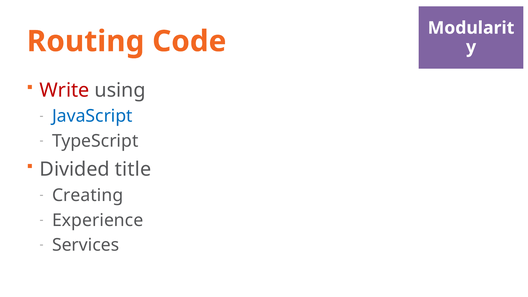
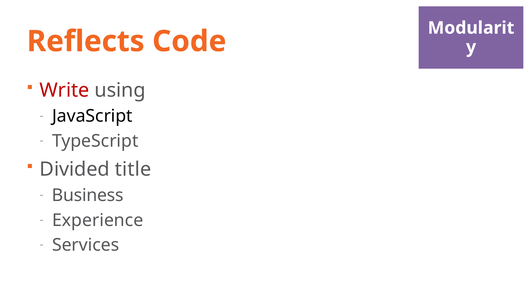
Routing: Routing -> Reflects (86, 41)
JavaScript colour: blue -> black (92, 116)
Creating: Creating -> Business (88, 195)
